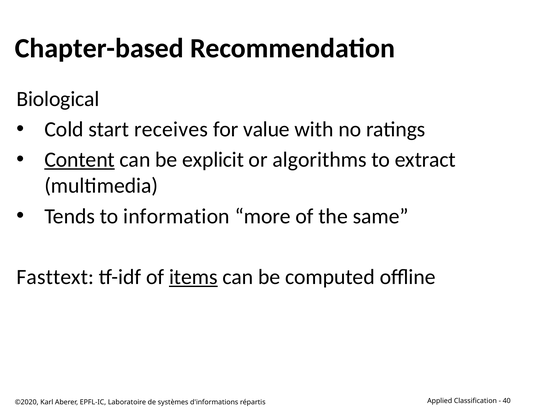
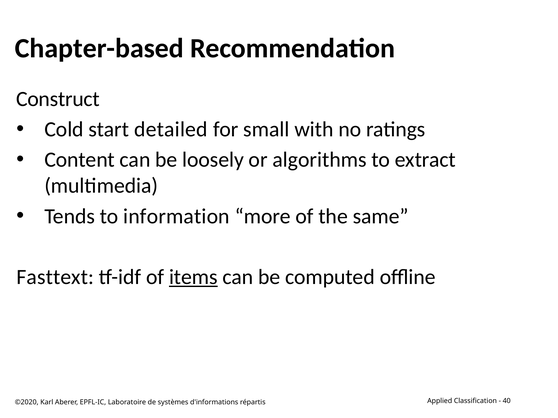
Biological: Biological -> Construct (58, 99)
receives: receives -> detailed (171, 130)
value: value -> small (266, 130)
Content underline: present -> none (80, 160)
explicit: explicit -> loosely (213, 160)
